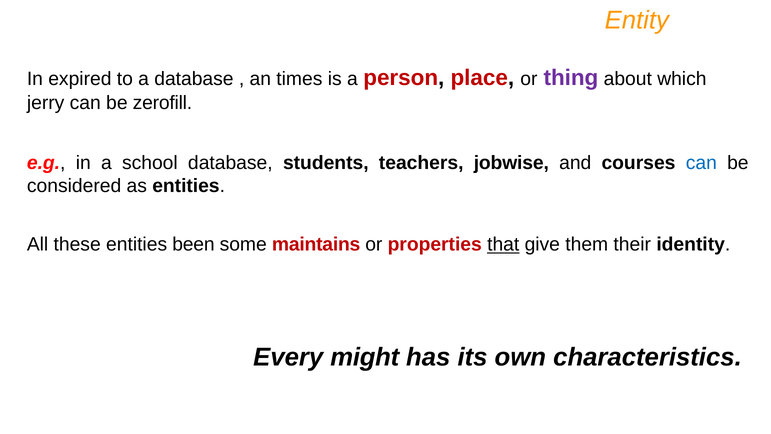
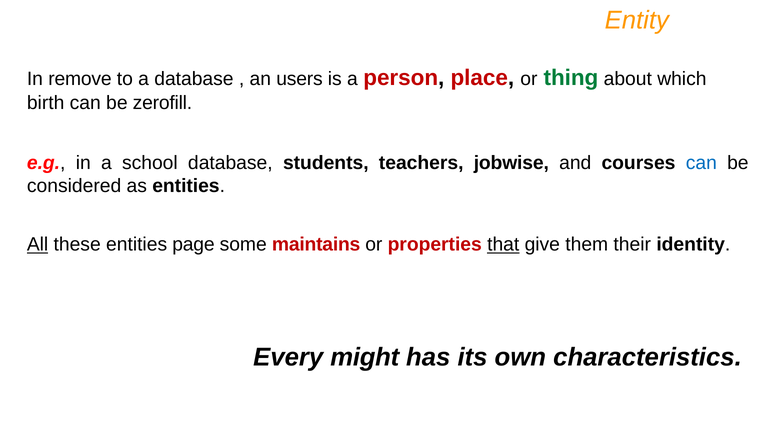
expired: expired -> remove (80, 79)
times: times -> users (299, 79)
thing colour: purple -> green (571, 78)
jerry: jerry -> birth (46, 103)
All underline: none -> present (38, 244)
been: been -> page (193, 244)
